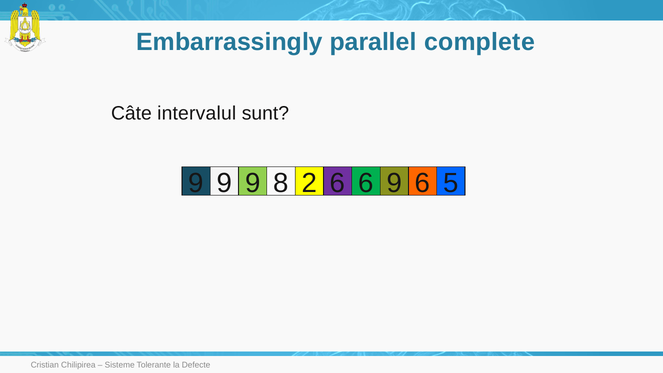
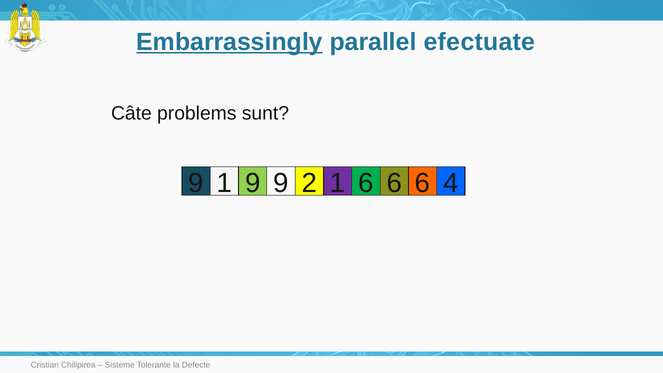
Embarrassingly underline: none -> present (230, 42)
complete: complete -> efectuate (479, 42)
intervalul: intervalul -> problems (197, 113)
9: 9 -> 1 (224, 183)
9 8: 8 -> 9 (281, 183)
2 6: 6 -> 1 (338, 183)
9: 9 -> 6 (394, 183)
5: 5 -> 4 (451, 183)
